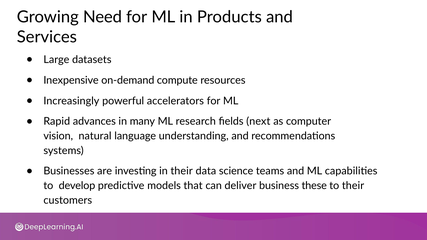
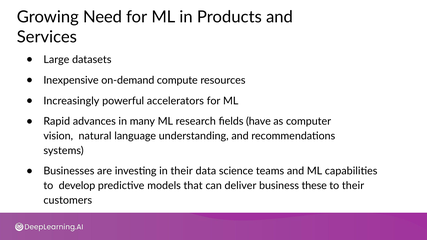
next: next -> have (258, 122)
